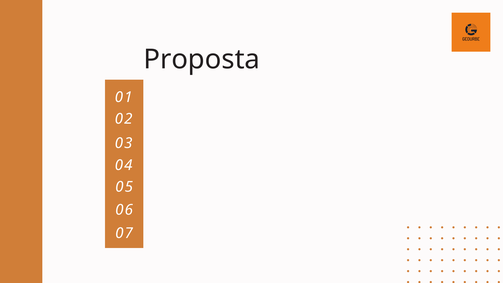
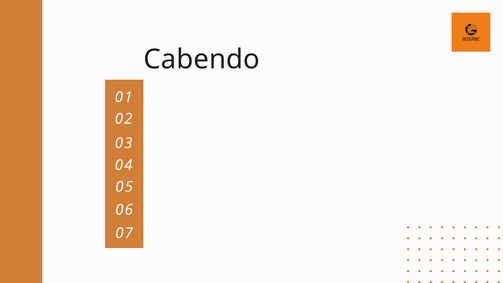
Proposta: Proposta -> Cabendo (202, 60)
